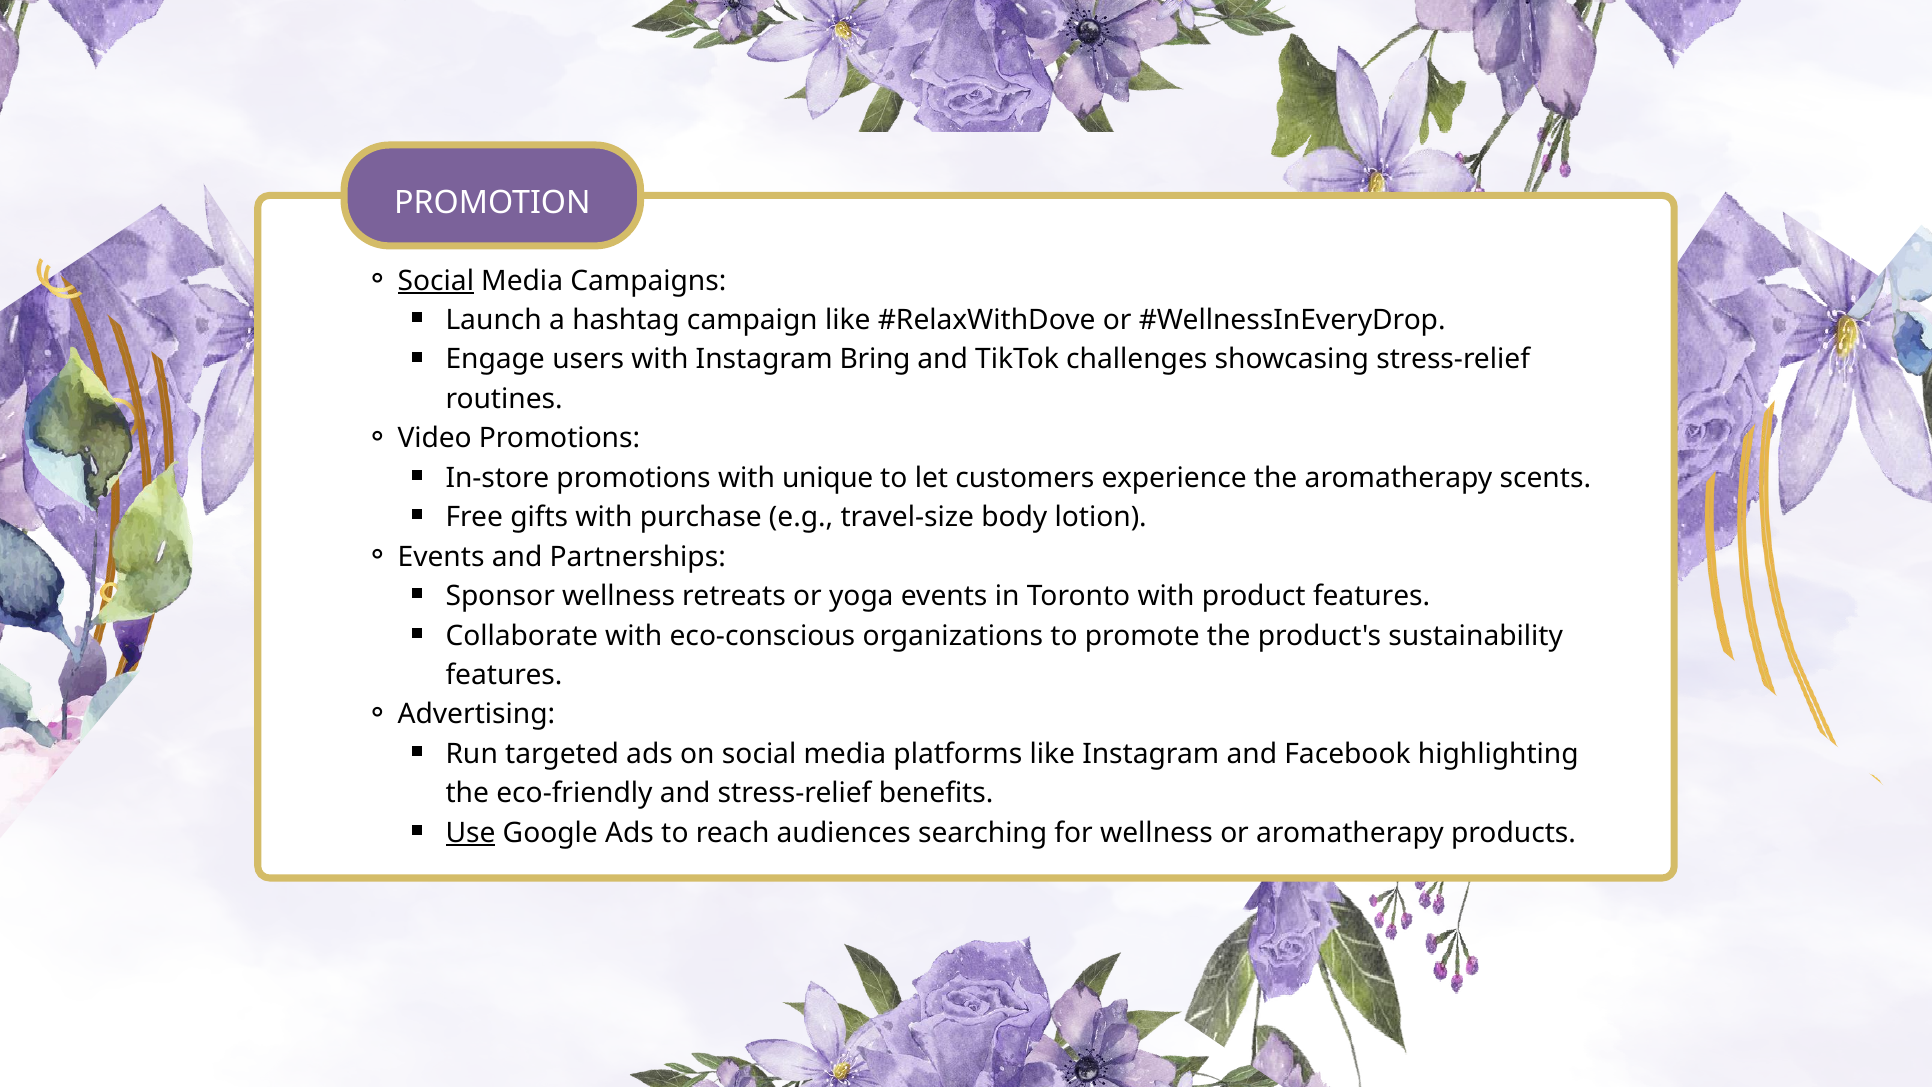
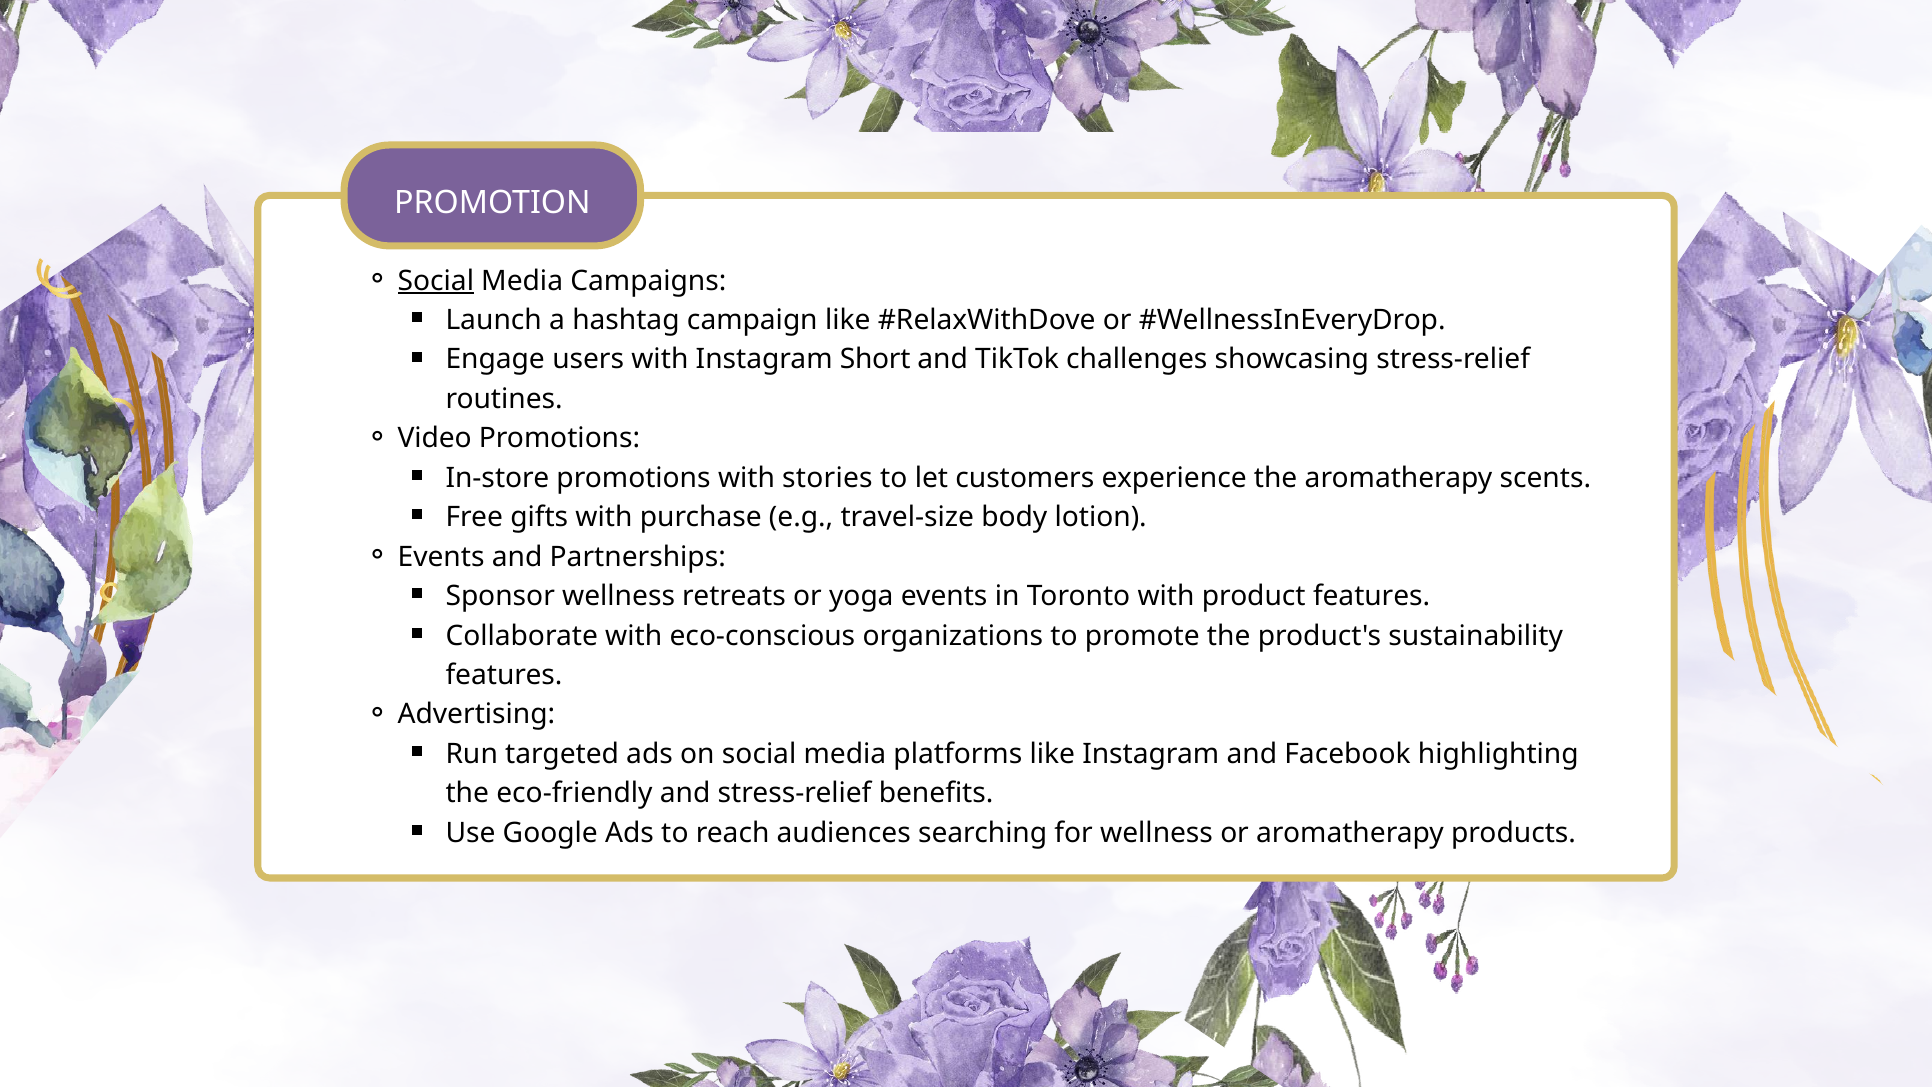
Bring: Bring -> Short (875, 360)
unique: unique -> stories (827, 478)
Use underline: present -> none (471, 833)
